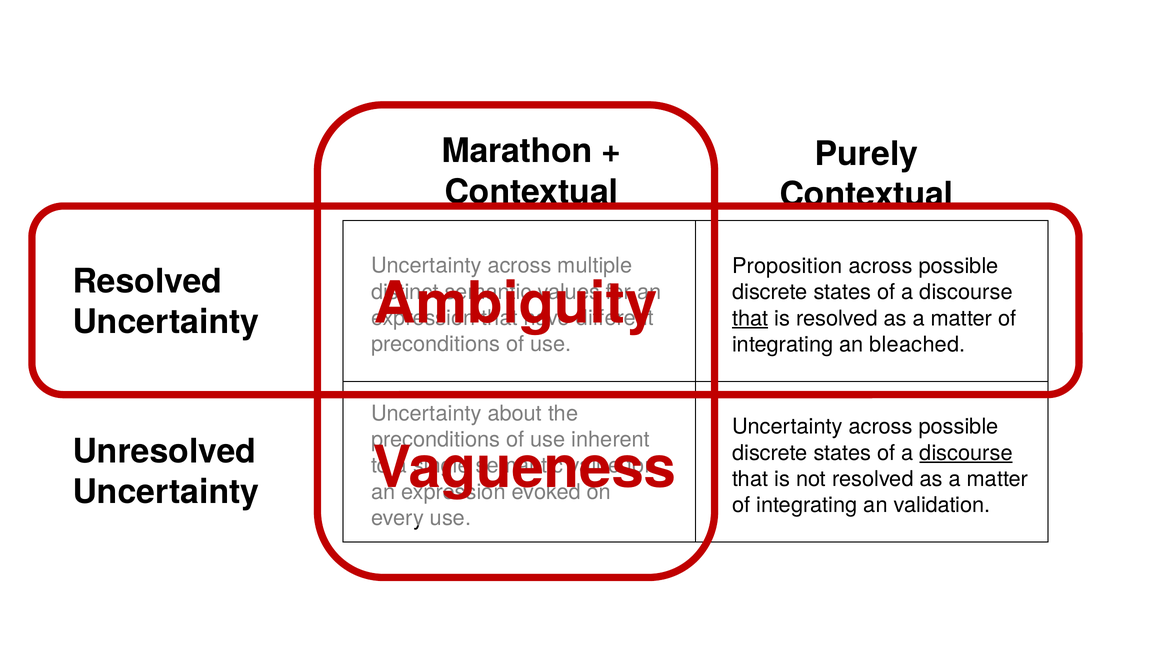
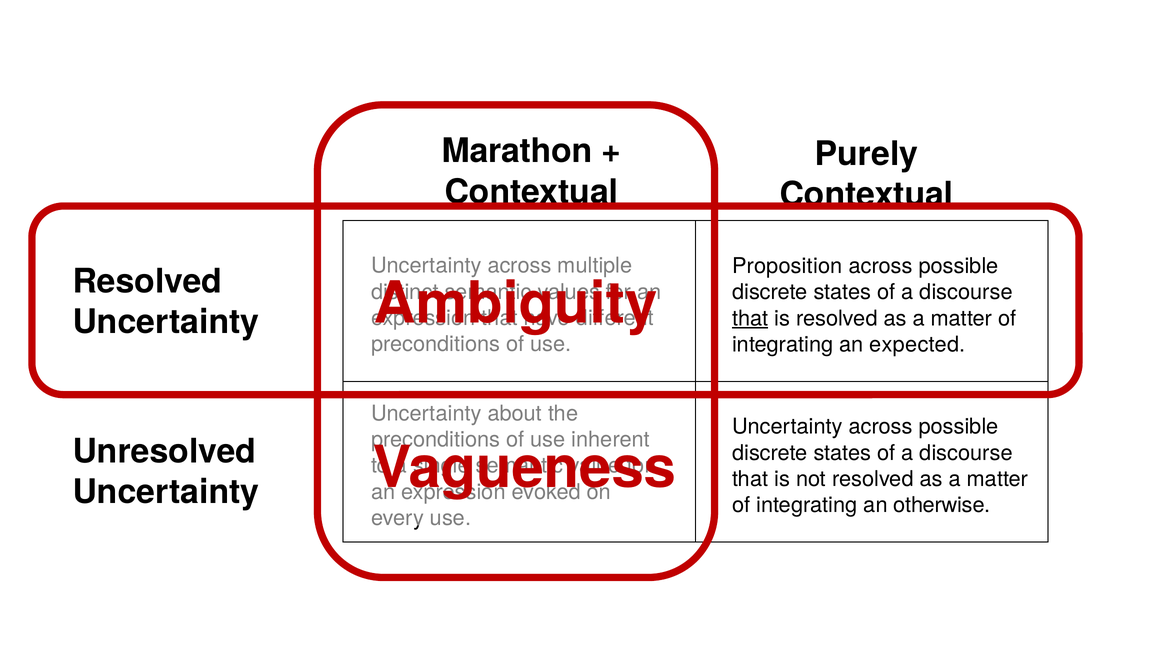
bleached: bleached -> expected (918, 344)
discourse underline: present -> none (966, 453)
validation: validation -> otherwise (942, 505)
